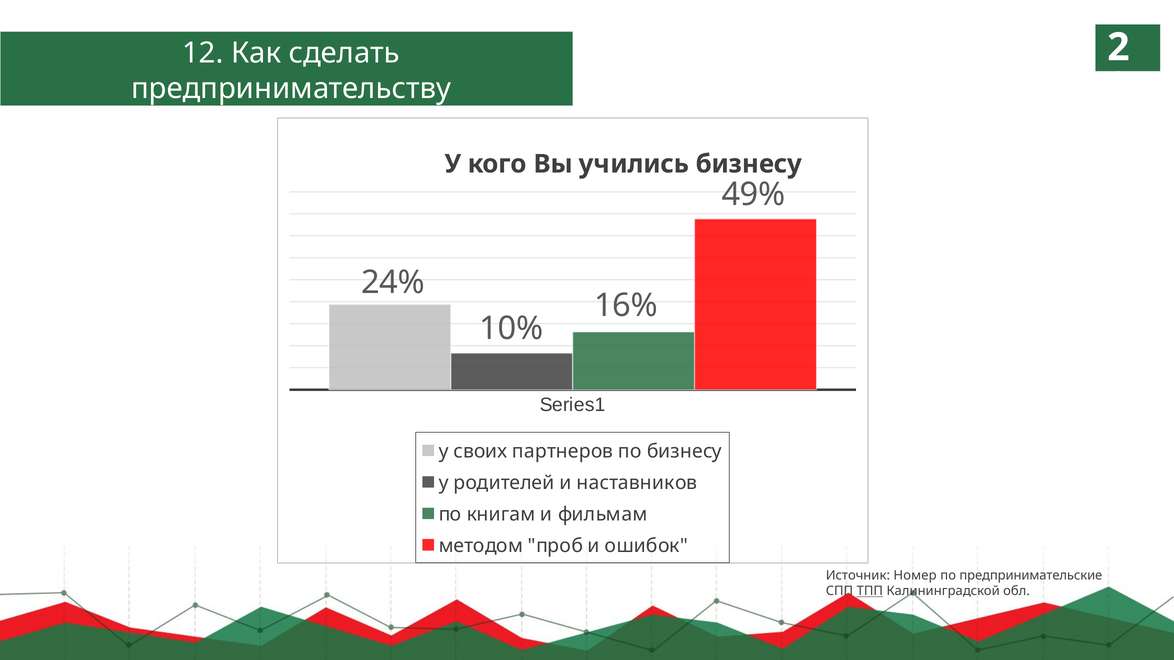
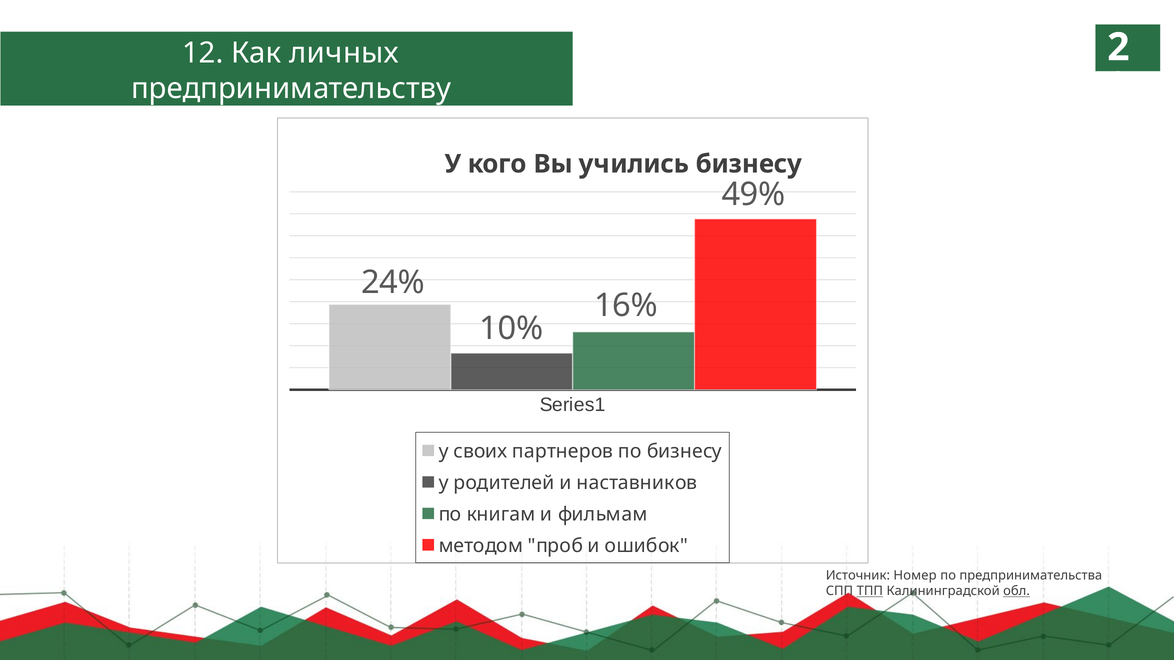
сделать: сделать -> личных (344, 53)
предпринимательские: предпринимательские -> предпринимательства (1031, 576)
обл underline: none -> present (1017, 591)
